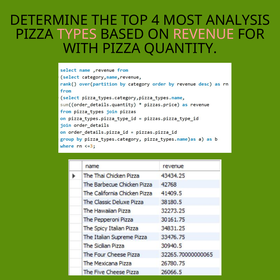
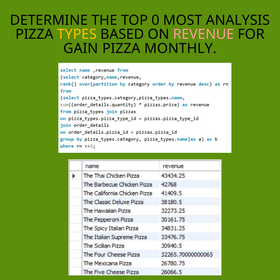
4: 4 -> 0 (156, 20)
TYPES colour: pink -> yellow (77, 34)
WITH: WITH -> GAIN (81, 48)
QUANTITY: QUANTITY -> MONTHLY (180, 48)
